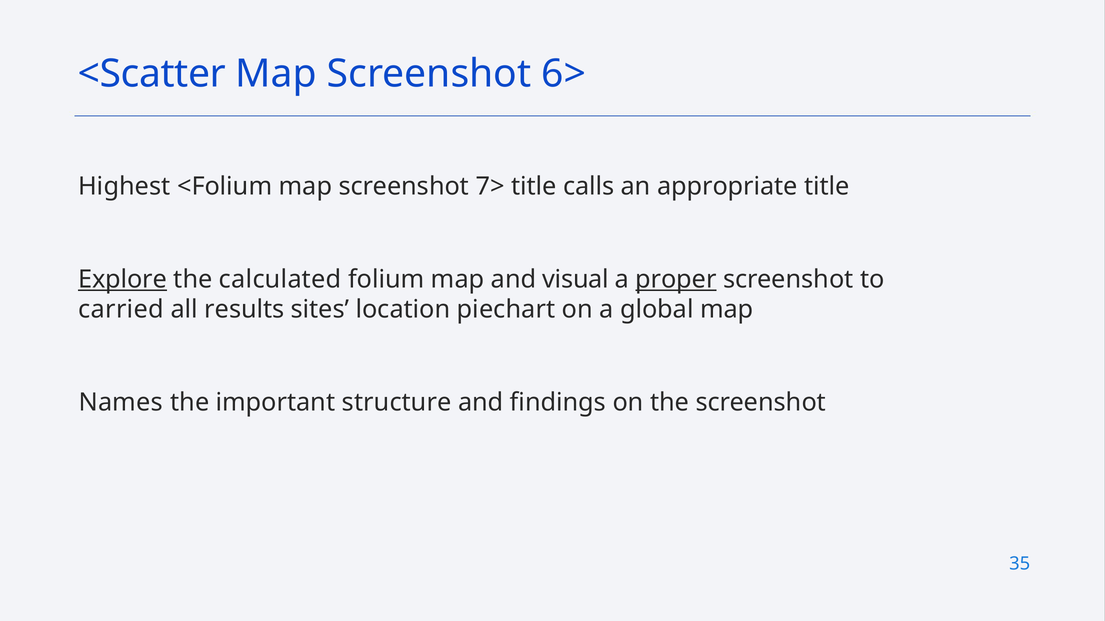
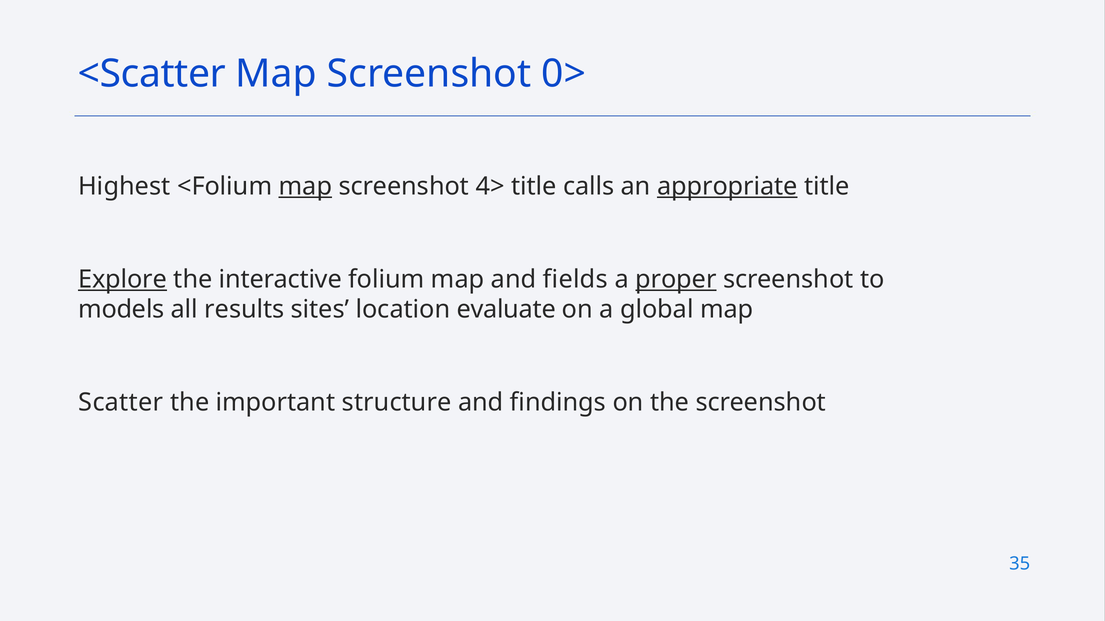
6>: 6> -> 0> (564, 74)
map underline: none -> present (305, 187)
7>: 7> -> 4> (490, 187)
appropriate underline: none -> present (727, 187)
calculated: calculated -> interactive (280, 279)
visual: visual -> fields (575, 279)
carried: carried -> models (121, 310)
piechart: piechart -> evaluate (506, 310)
Names: Names -> Scatter (121, 403)
